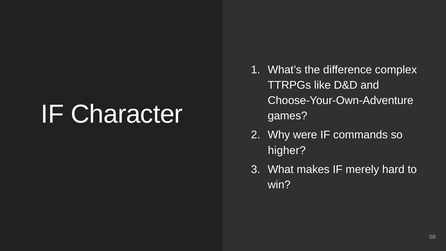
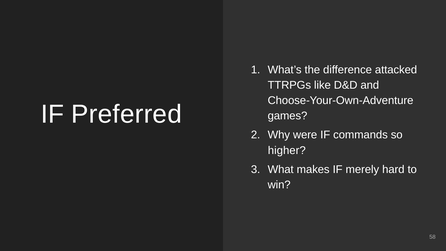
complex: complex -> attacked (396, 70)
Character: Character -> Preferred (127, 114)
